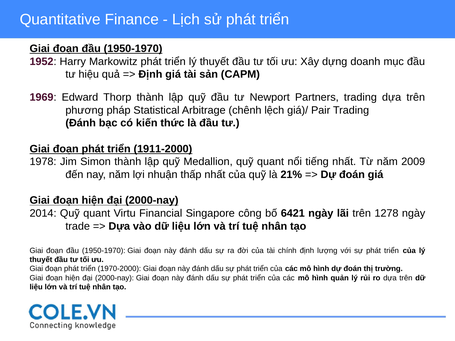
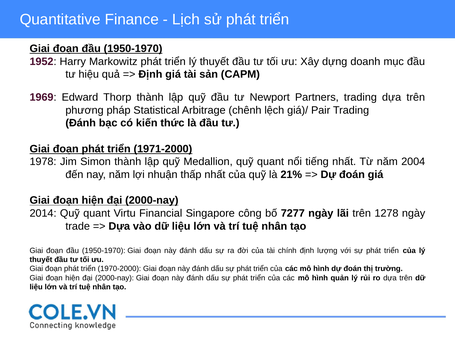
1911-2000: 1911-2000 -> 1971-2000 (163, 149)
2009: 2009 -> 2004 (413, 162)
6421: 6421 -> 7277 (293, 213)
